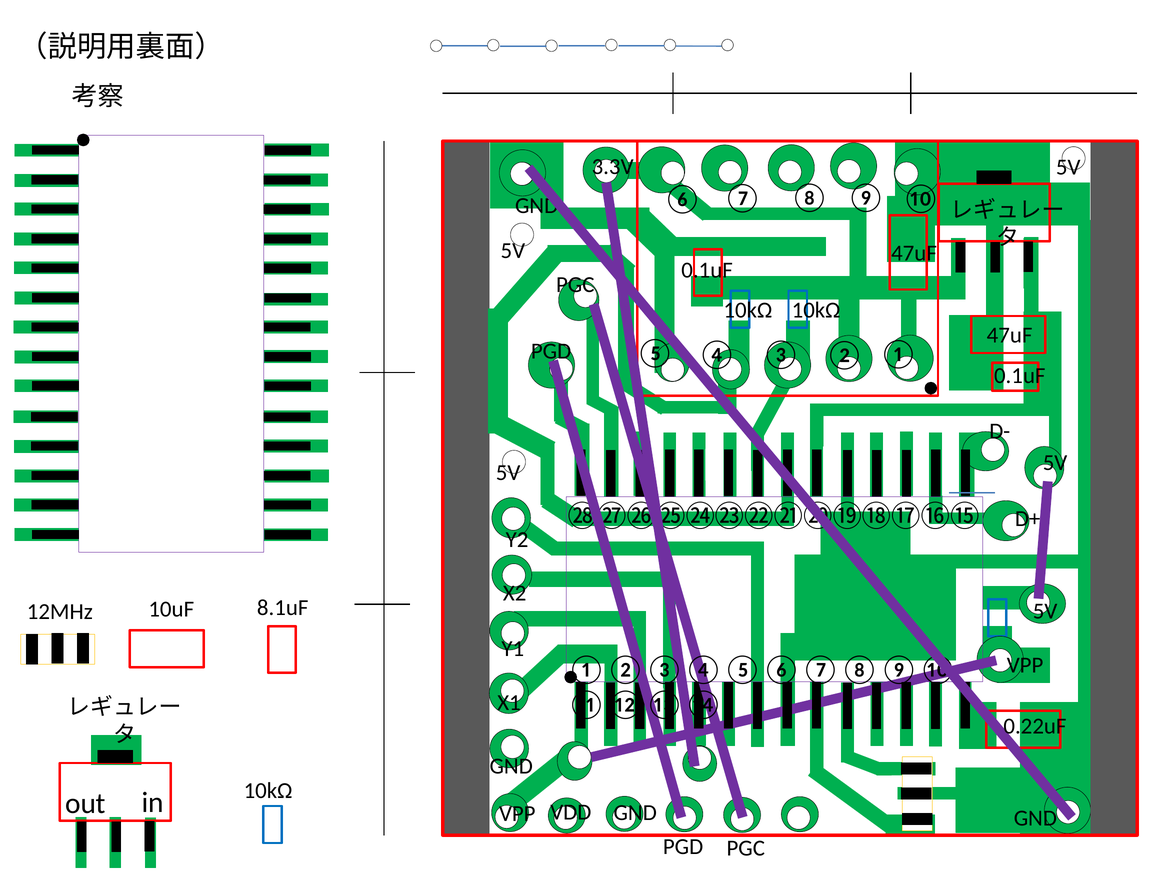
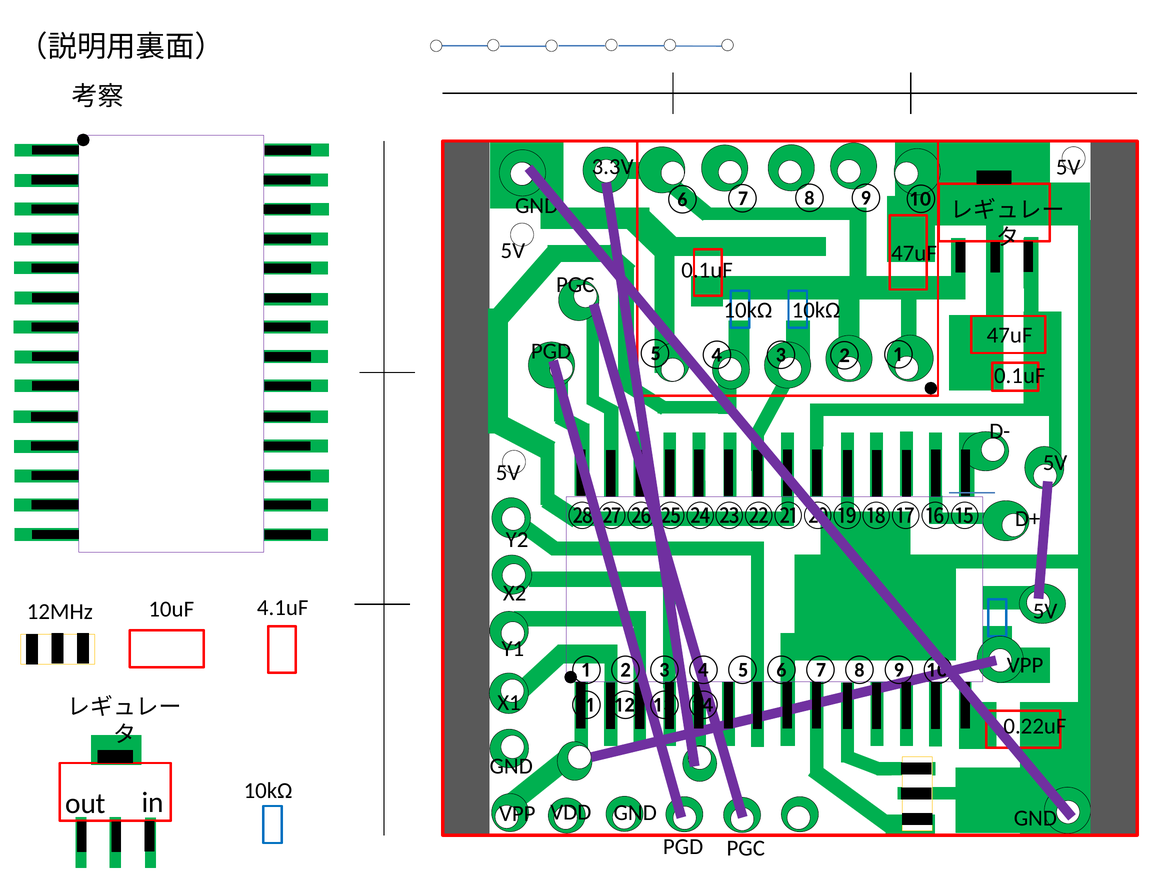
8.1uF: 8.1uF -> 4.1uF (283, 608)
